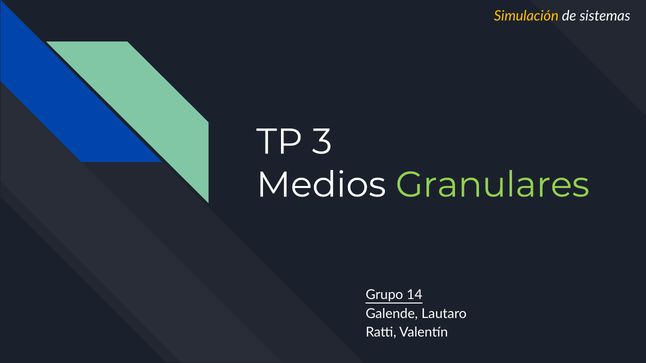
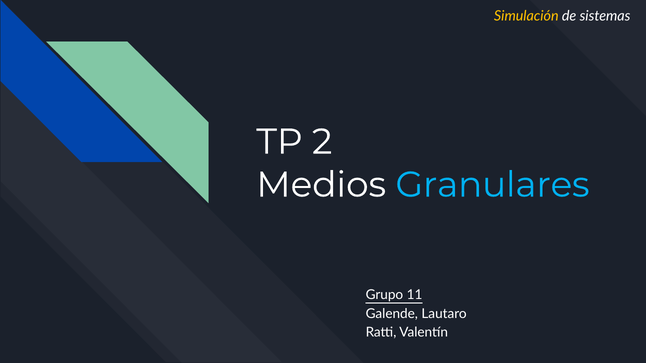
3: 3 -> 2 (322, 142)
Granulares colour: light green -> light blue (492, 185)
14: 14 -> 11 (415, 295)
